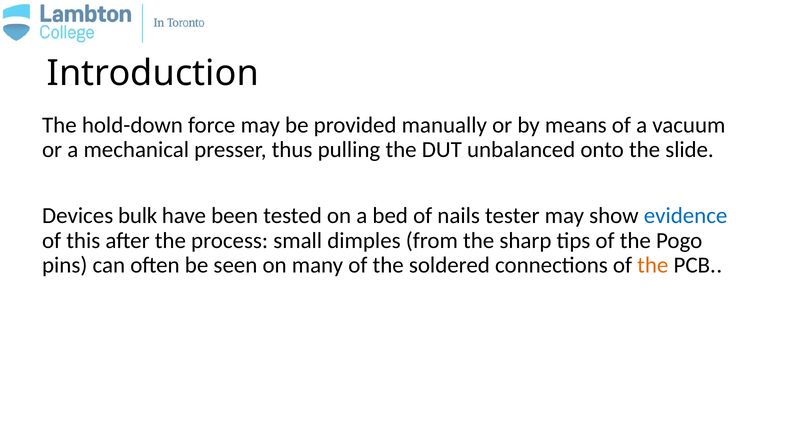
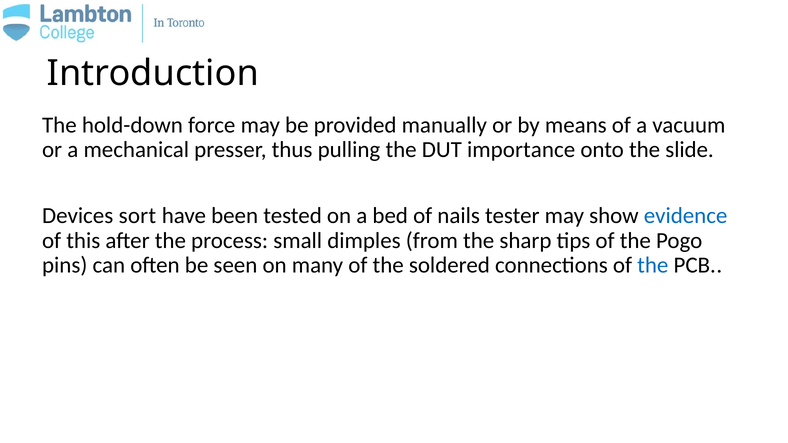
unbalanced: unbalanced -> importance (521, 150)
bulk: bulk -> sort (137, 216)
the colour: orange -> blue (653, 265)
